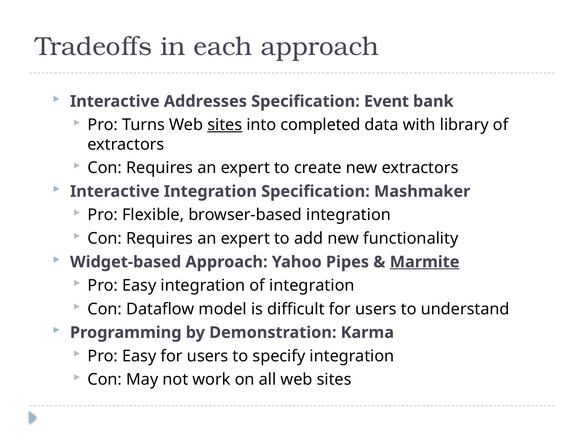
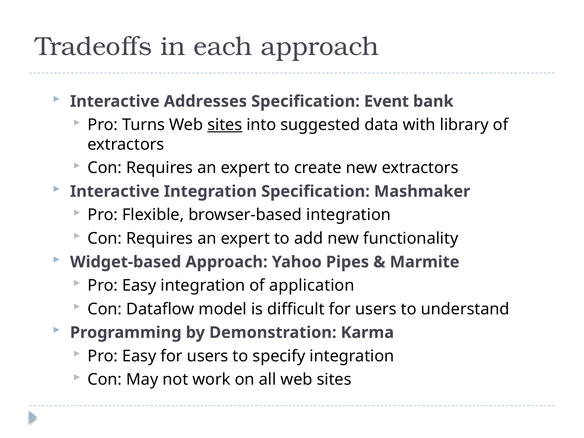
completed: completed -> suggested (320, 125)
Marmite underline: present -> none (425, 262)
of integration: integration -> application (312, 286)
